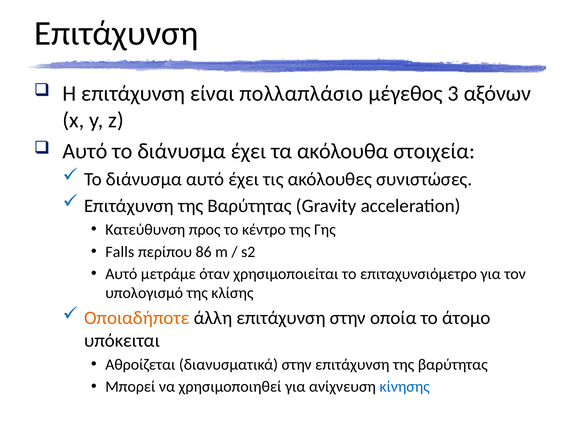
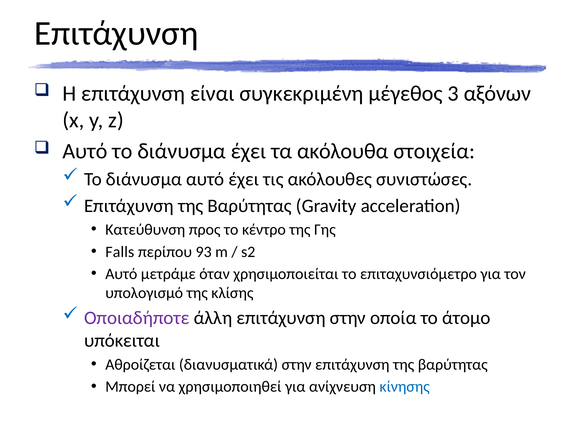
πολλαπλάσιο: πολλαπλάσιο -> συγκεκριμένη (301, 94)
86: 86 -> 93 (204, 252)
Οποιαδήποτε colour: orange -> purple (137, 318)
